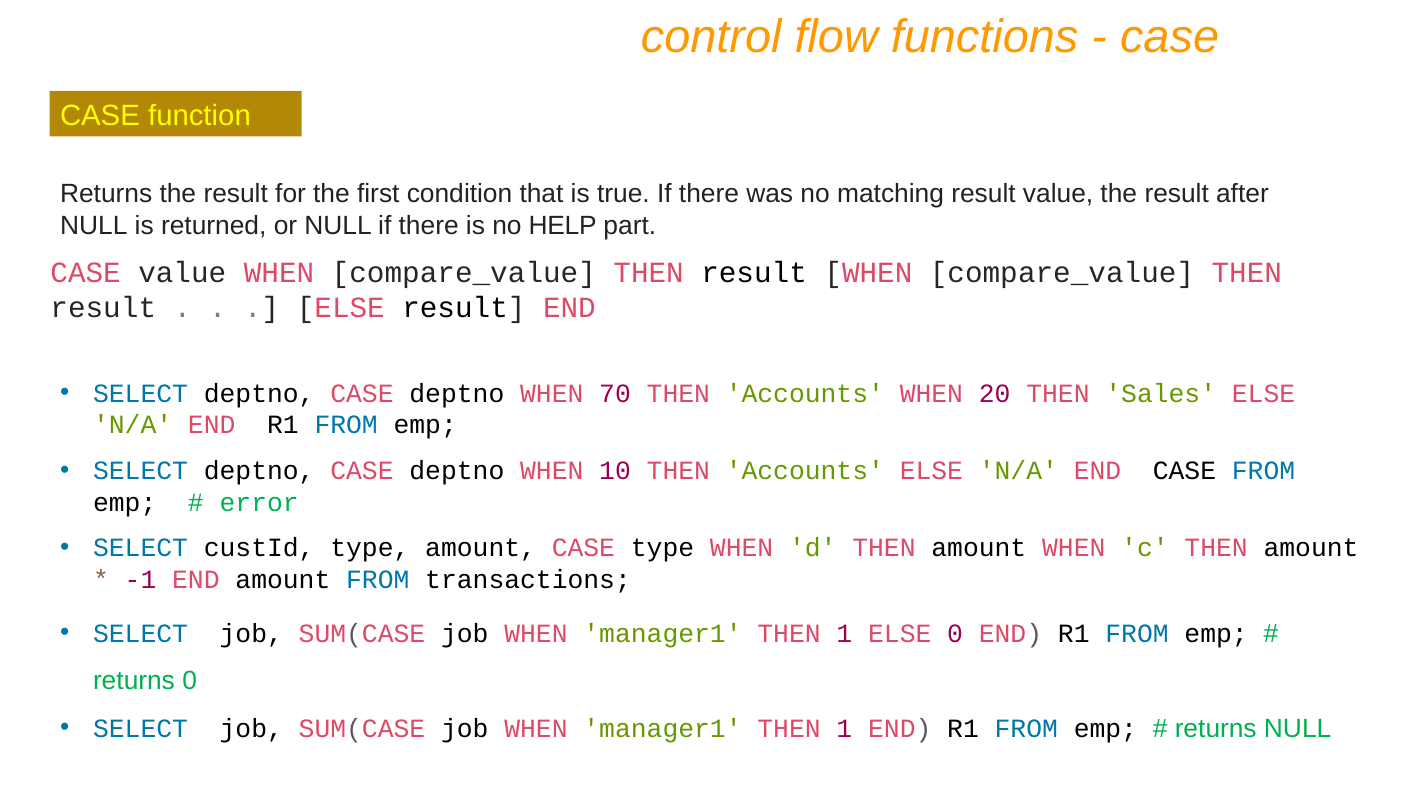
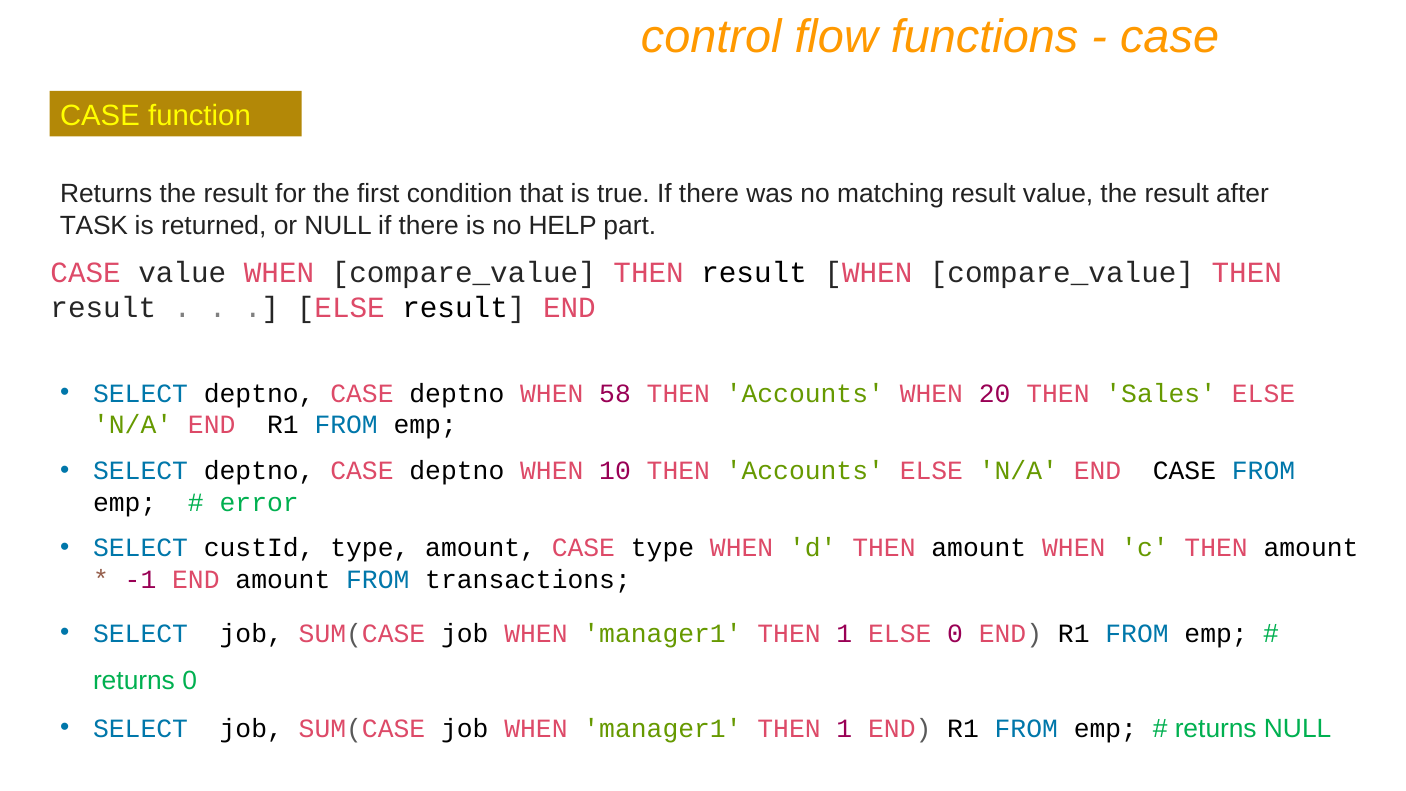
NULL: NULL -> TASK (94, 226)
70: 70 -> 58 (615, 393)
